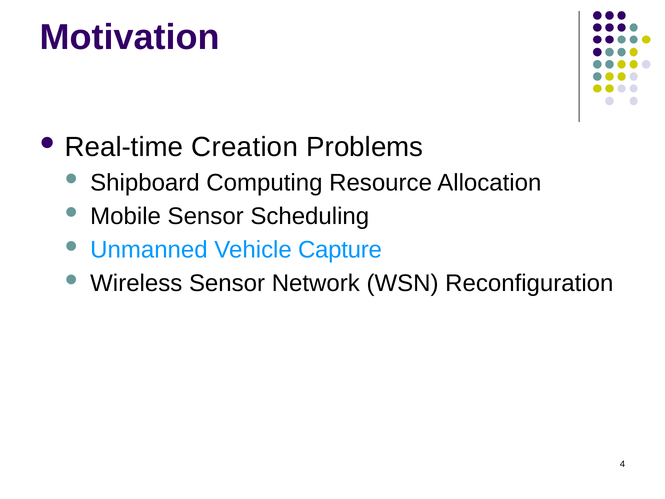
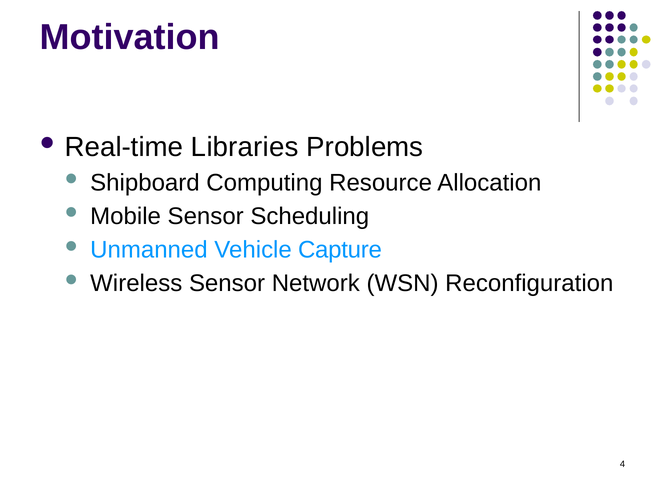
Creation: Creation -> Libraries (245, 147)
